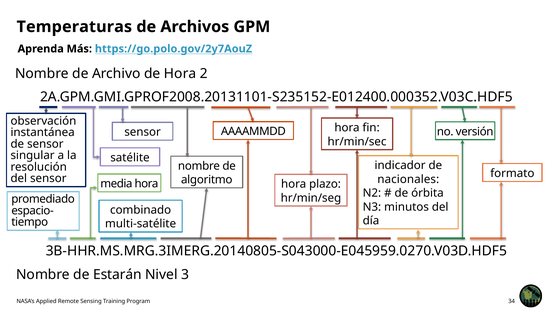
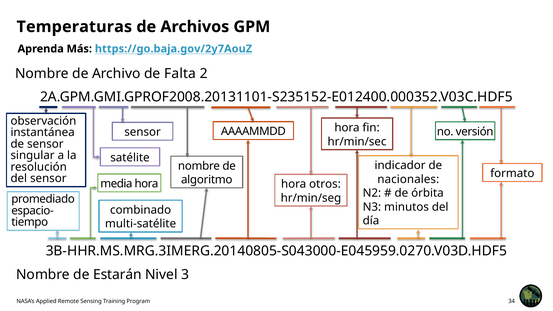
https://go.polo.gov/2y7AouZ: https://go.polo.gov/2y7AouZ -> https://go.baja.gov/2y7AouZ (173, 49)
de Hora: Hora -> Falta (180, 74)
plazo: plazo -> otros (325, 184)
